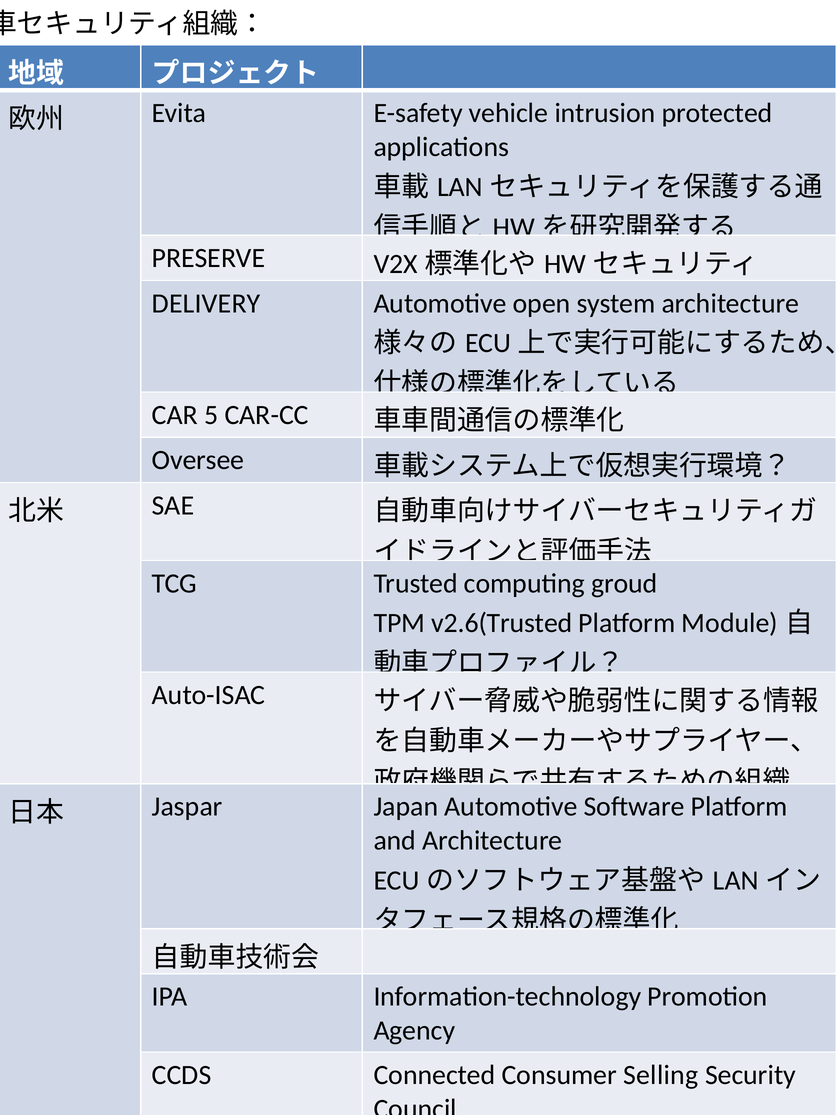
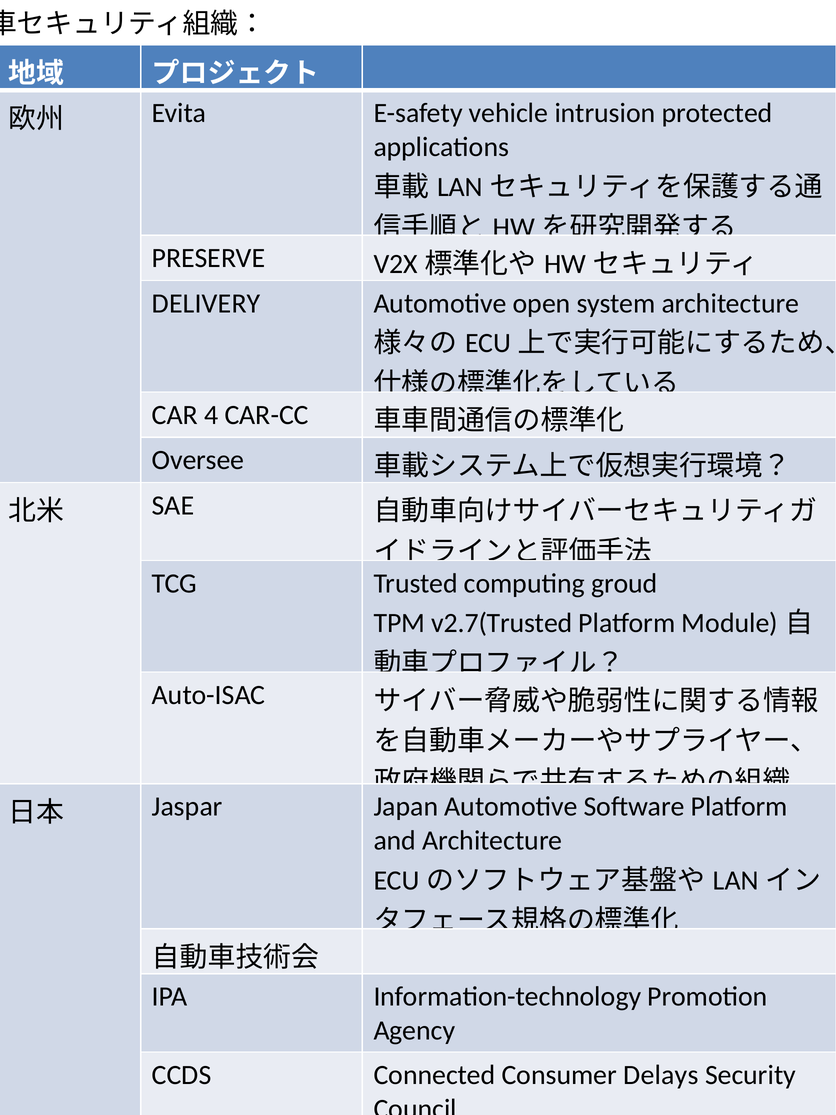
5: 5 -> 4 (211, 415)
v2.6(Trusted: v2.6(Trusted -> v2.7(Trusted (502, 623)
Selling: Selling -> Delays (661, 1075)
